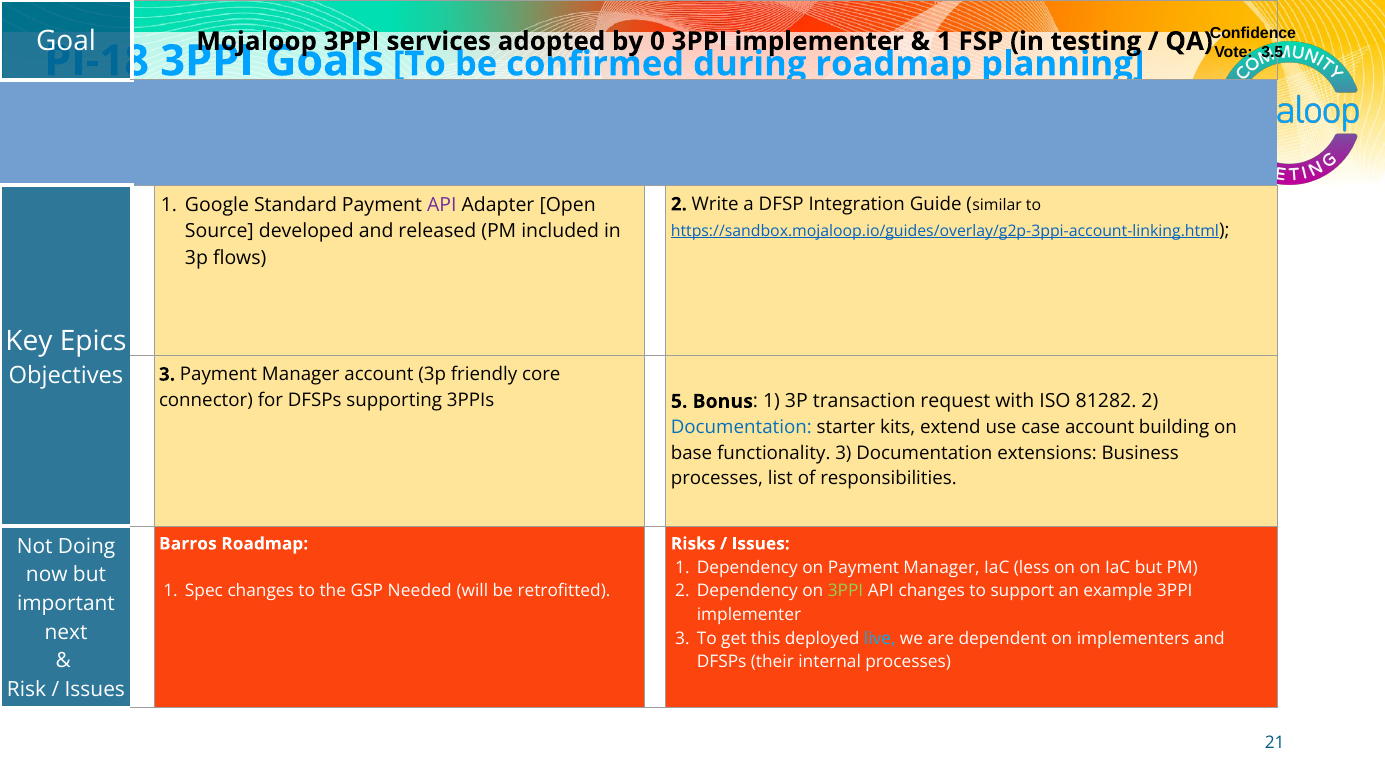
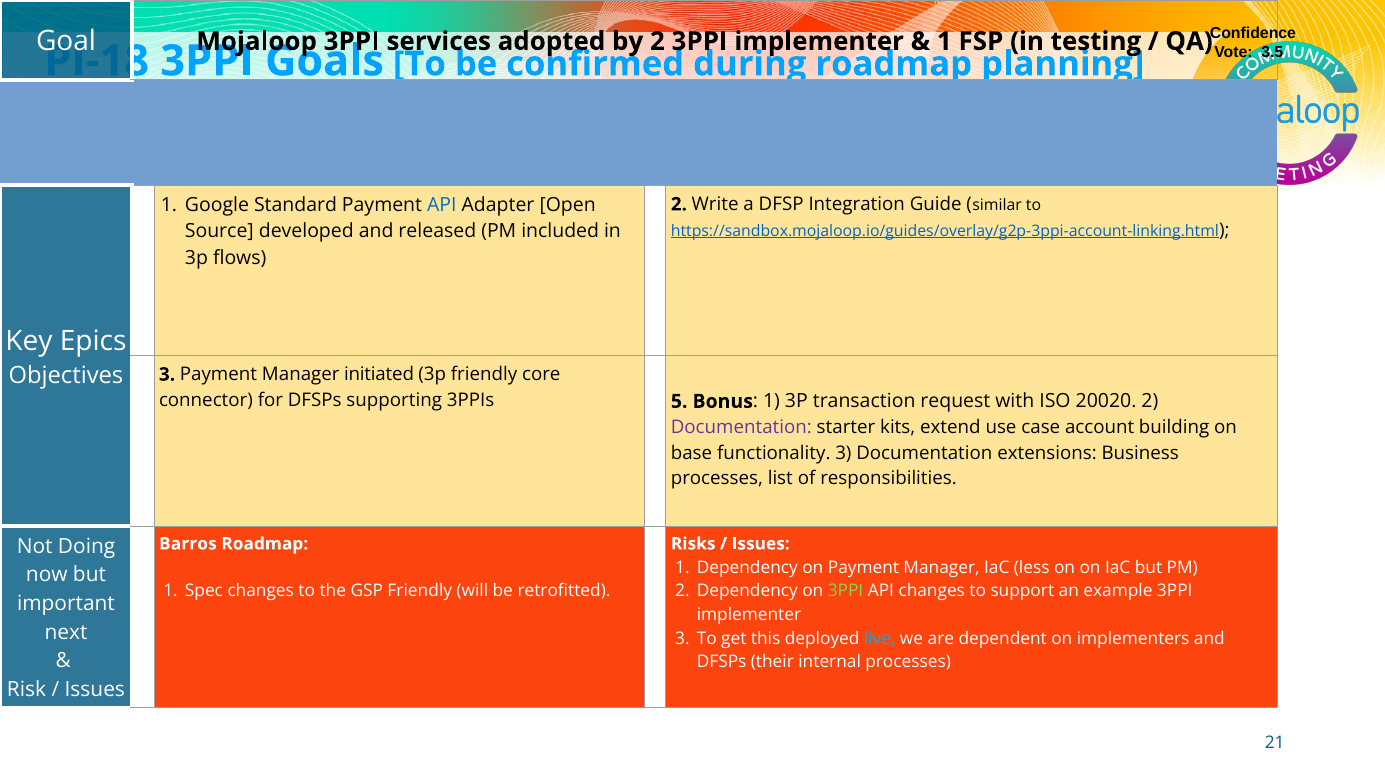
by 0: 0 -> 2 (657, 41)
API colour: purple -> blue (442, 205)
Manager account: account -> initiated (379, 374)
81282: 81282 -> 20020 (1106, 401)
Documentation colour: blue -> purple (741, 427)
GSP Needed: Needed -> Friendly (420, 591)
